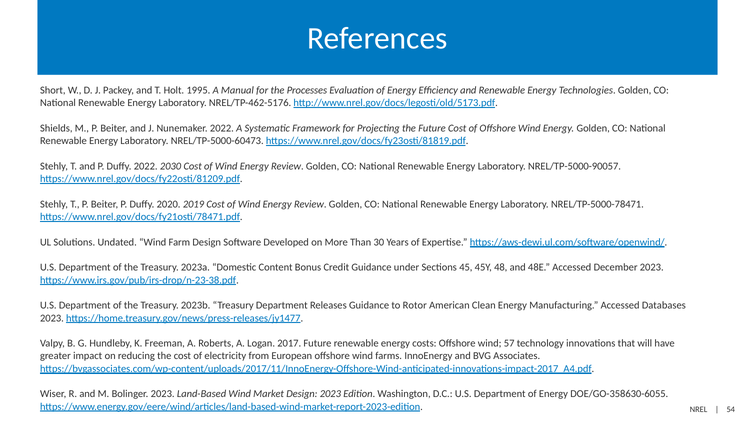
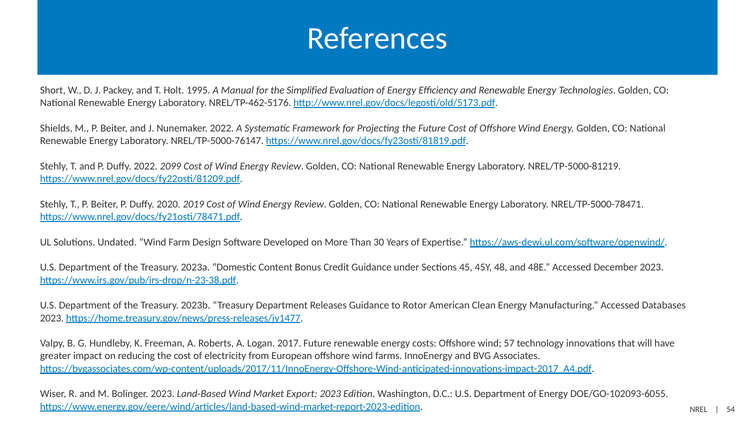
Processes: Processes -> Simplified (307, 90)
NREL/TP-5000-60473: NREL/TP-5000-60473 -> NREL/TP-5000-76147 (217, 141)
2030: 2030 -> 2099 (171, 166)
NREL/TP-5000-90057: NREL/TP-5000-90057 -> NREL/TP-5000-81219 (575, 166)
Market Design: Design -> Export (302, 394)
DOE/GO-358630-6055: DOE/GO-358630-6055 -> DOE/GO-102093-6055 (619, 394)
